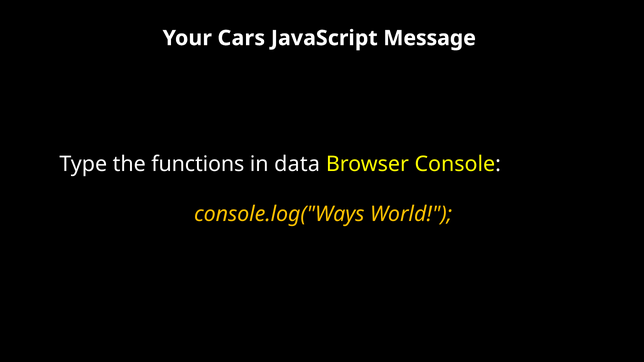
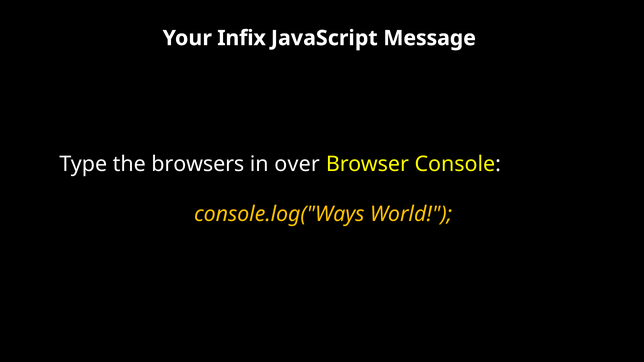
Cars: Cars -> Infix (242, 38)
functions: functions -> browsers (198, 165)
data: data -> over (297, 165)
